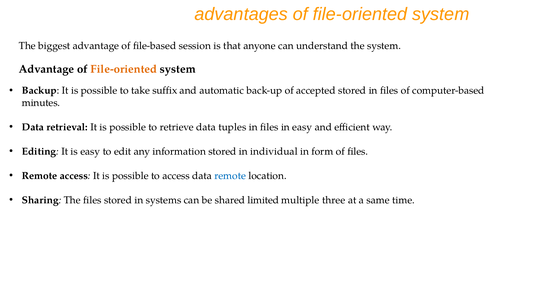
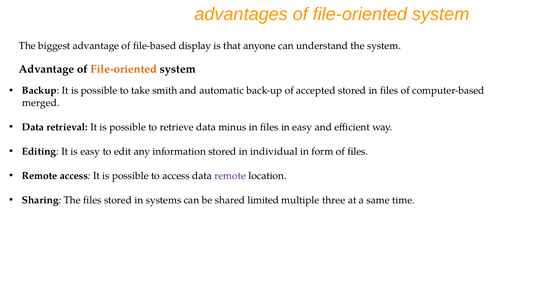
session: session -> display (195, 46)
suffix: suffix -> smith (165, 91)
minutes: minutes -> merged (41, 103)
tuples: tuples -> minus (232, 127)
remote colour: blue -> purple (230, 176)
